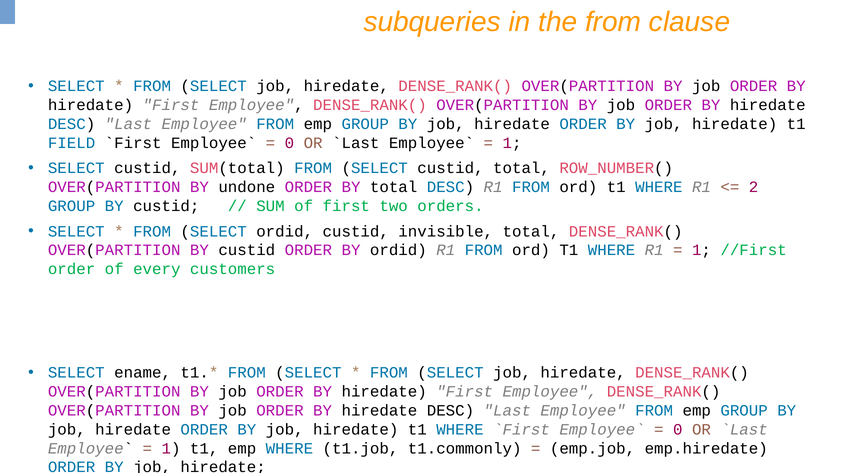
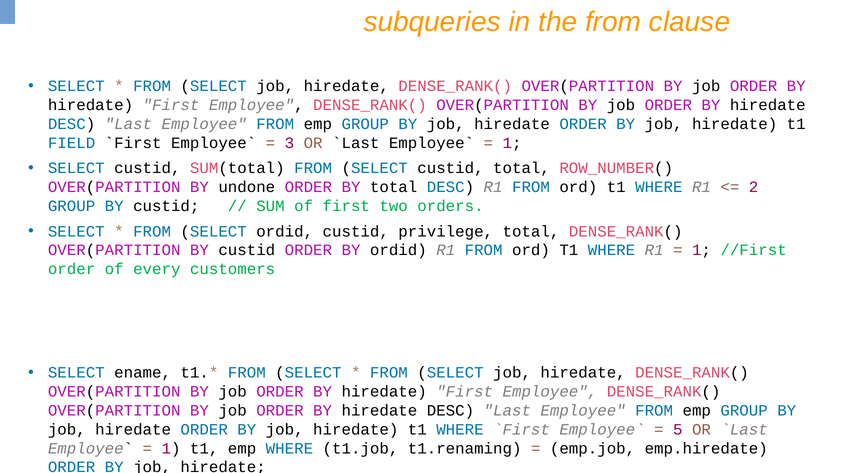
0: 0 -> 3 (289, 143)
invisible: invisible -> privilege (446, 232)
0: 0 -> 5 (678, 430)
t1.commonly: t1.commonly -> t1.renaming (465, 449)
